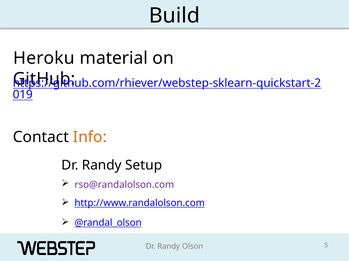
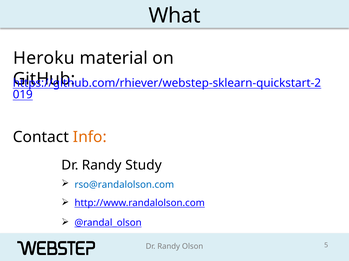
Build: Build -> What (175, 16)
Setup: Setup -> Study (144, 166)
rso@randalolson.com colour: purple -> blue (124, 185)
